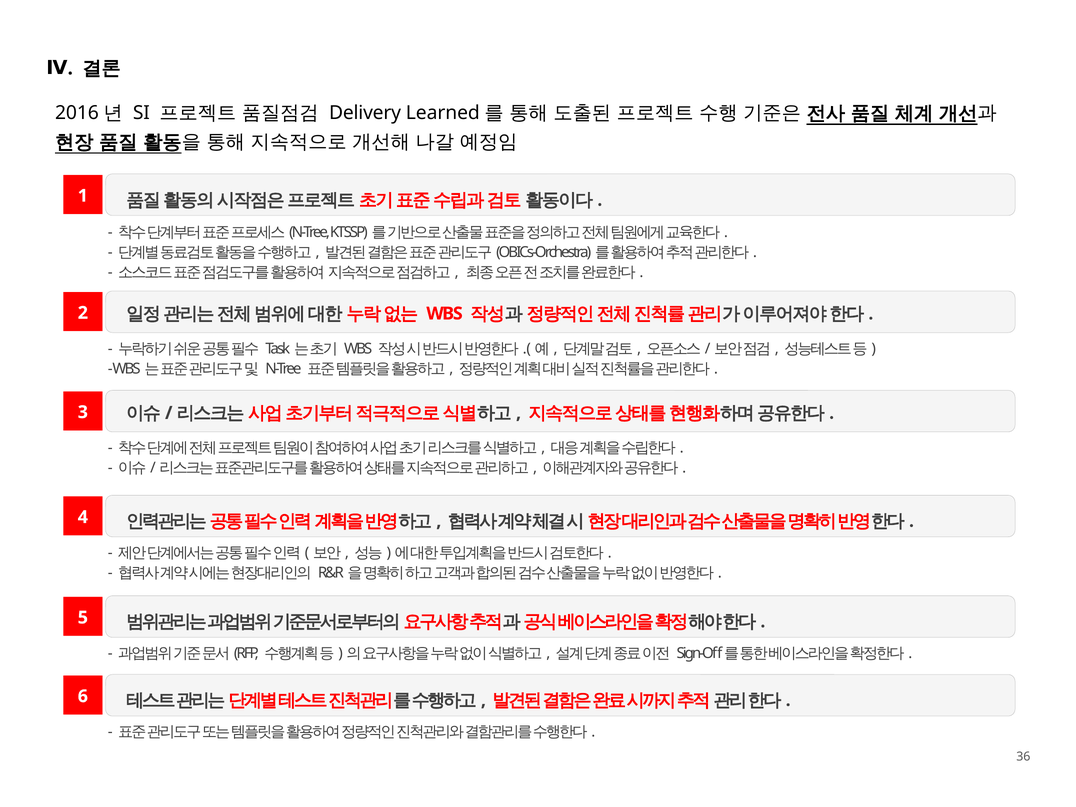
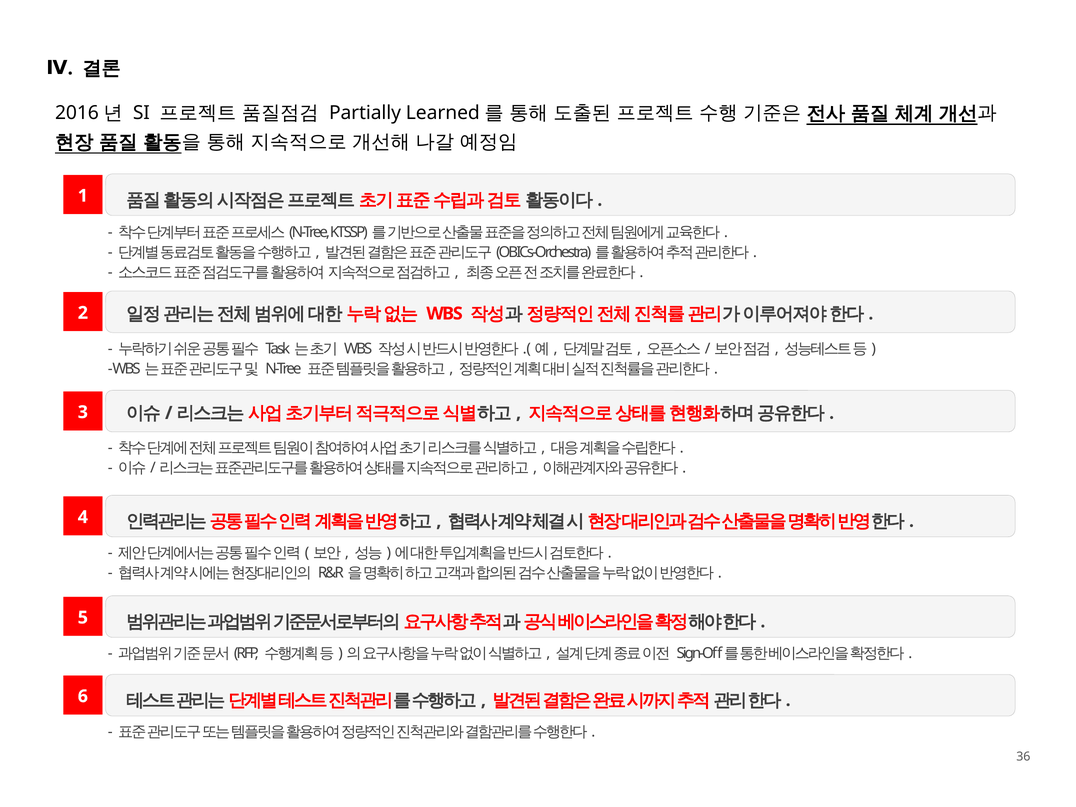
Delivery: Delivery -> Partially (365, 113)
